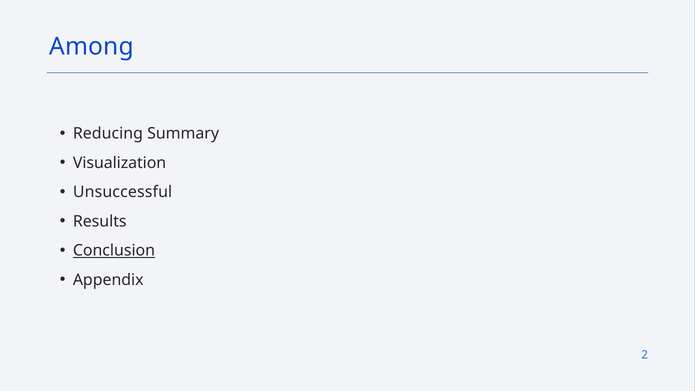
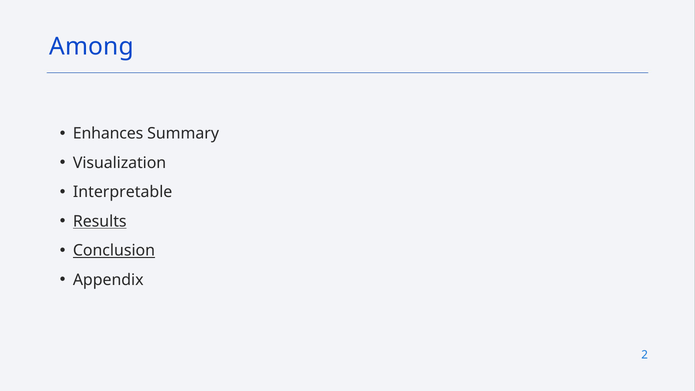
Reducing: Reducing -> Enhances (108, 134)
Unsuccessful: Unsuccessful -> Interpretable (123, 192)
Results underline: none -> present (100, 221)
